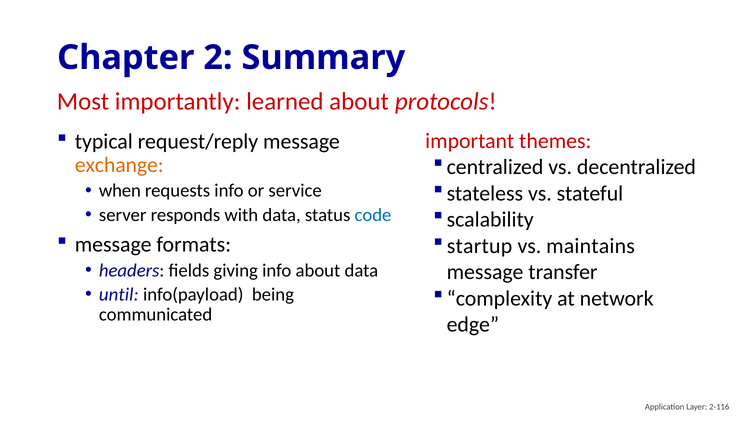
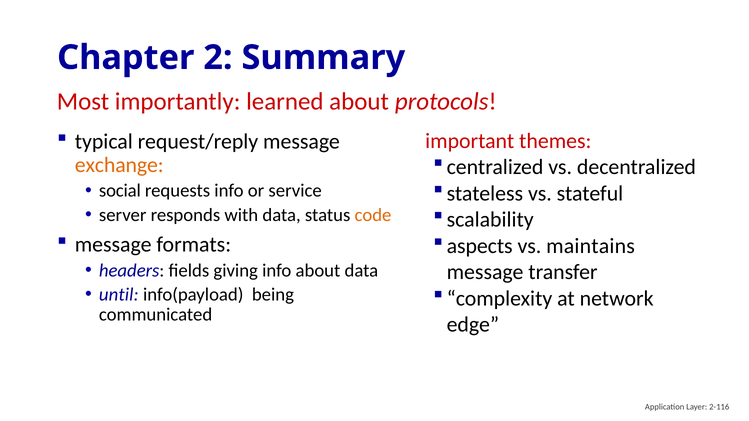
when: when -> social (120, 191)
code colour: blue -> orange (373, 215)
startup: startup -> aspects (480, 246)
